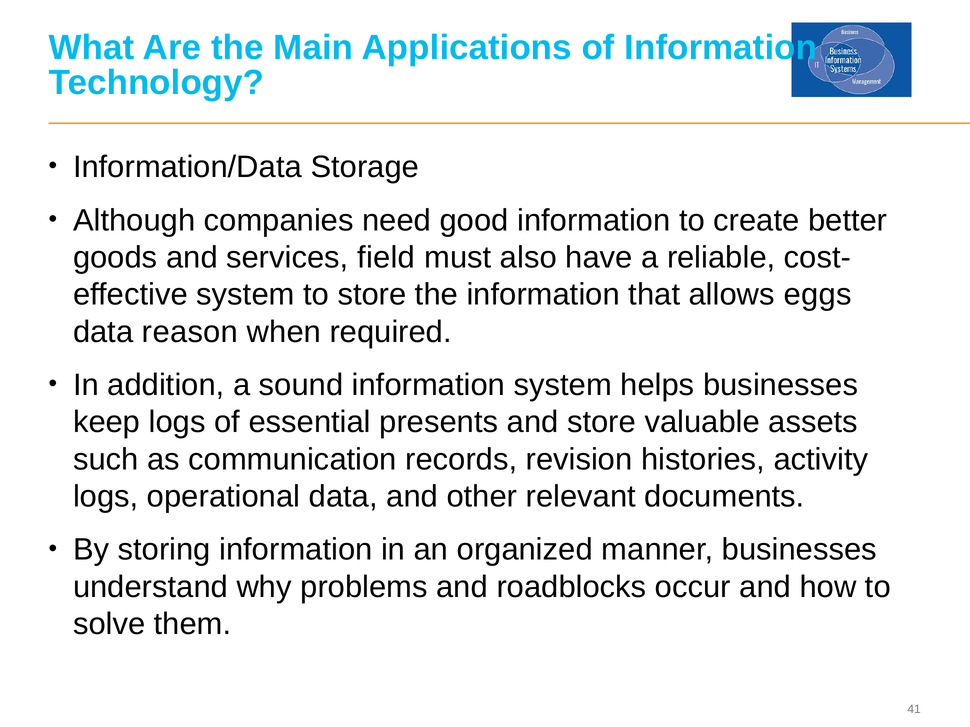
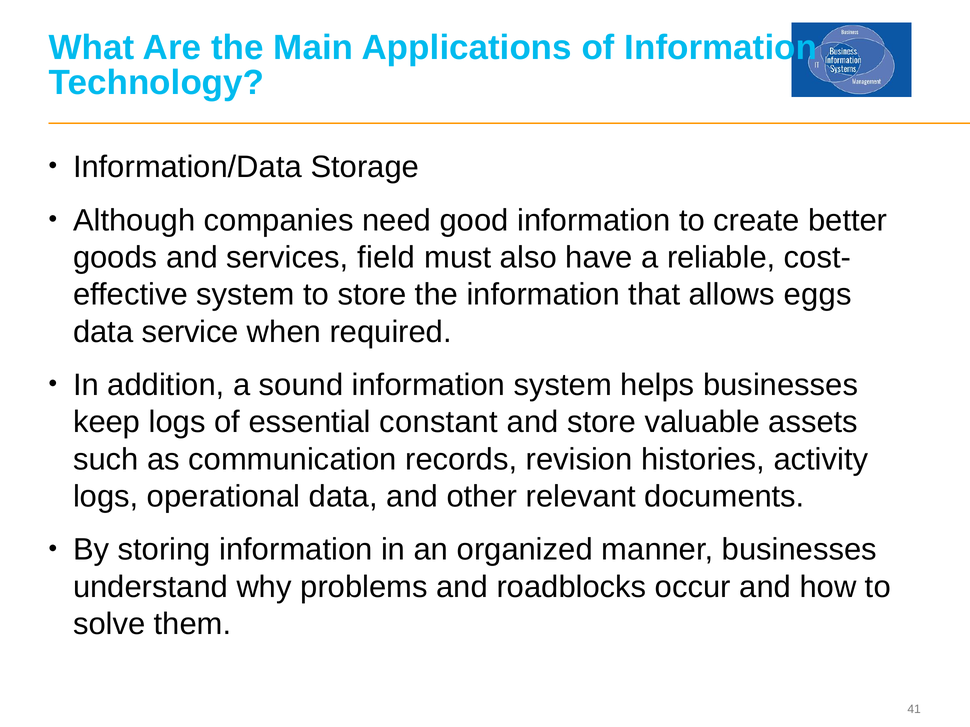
reason: reason -> service (190, 332)
presents: presents -> constant (439, 422)
